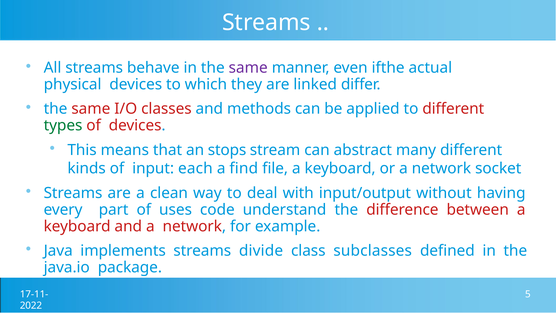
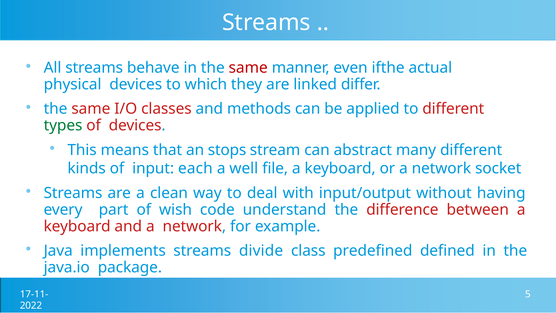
same colour: purple -> red (248, 68)
find: find -> well (244, 168)
uses: uses -> wish (176, 210)
subclasses: subclasses -> predefined (373, 251)
